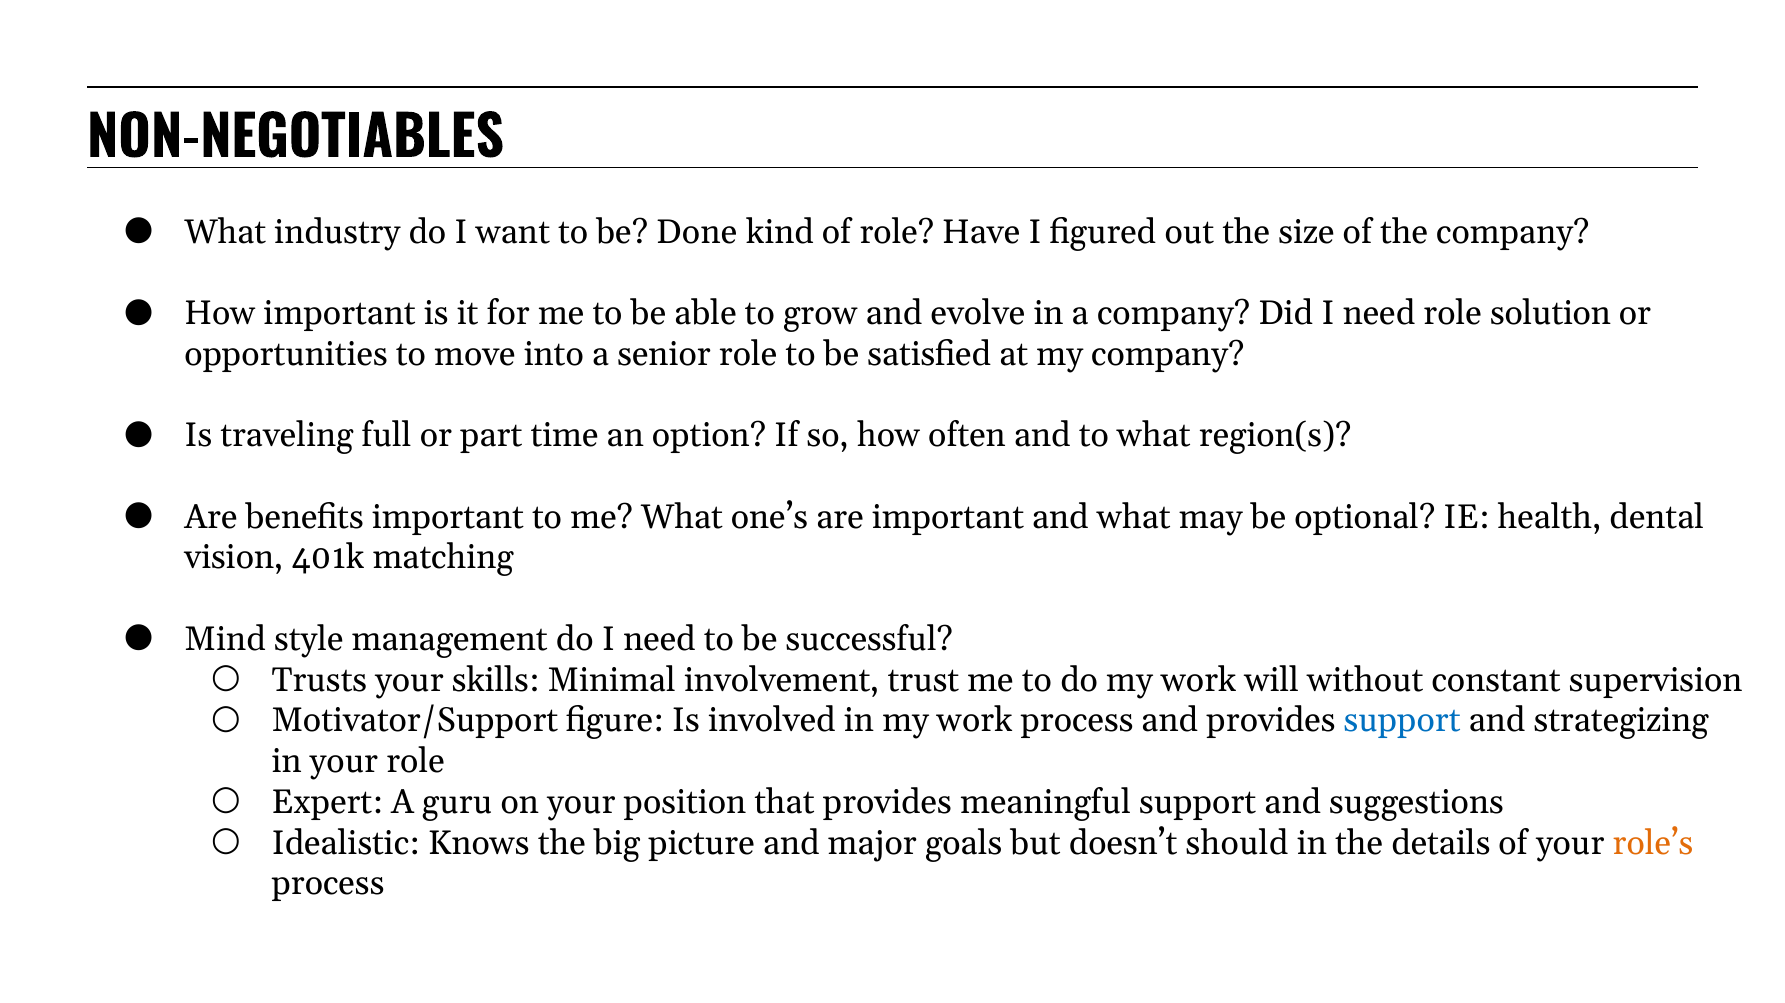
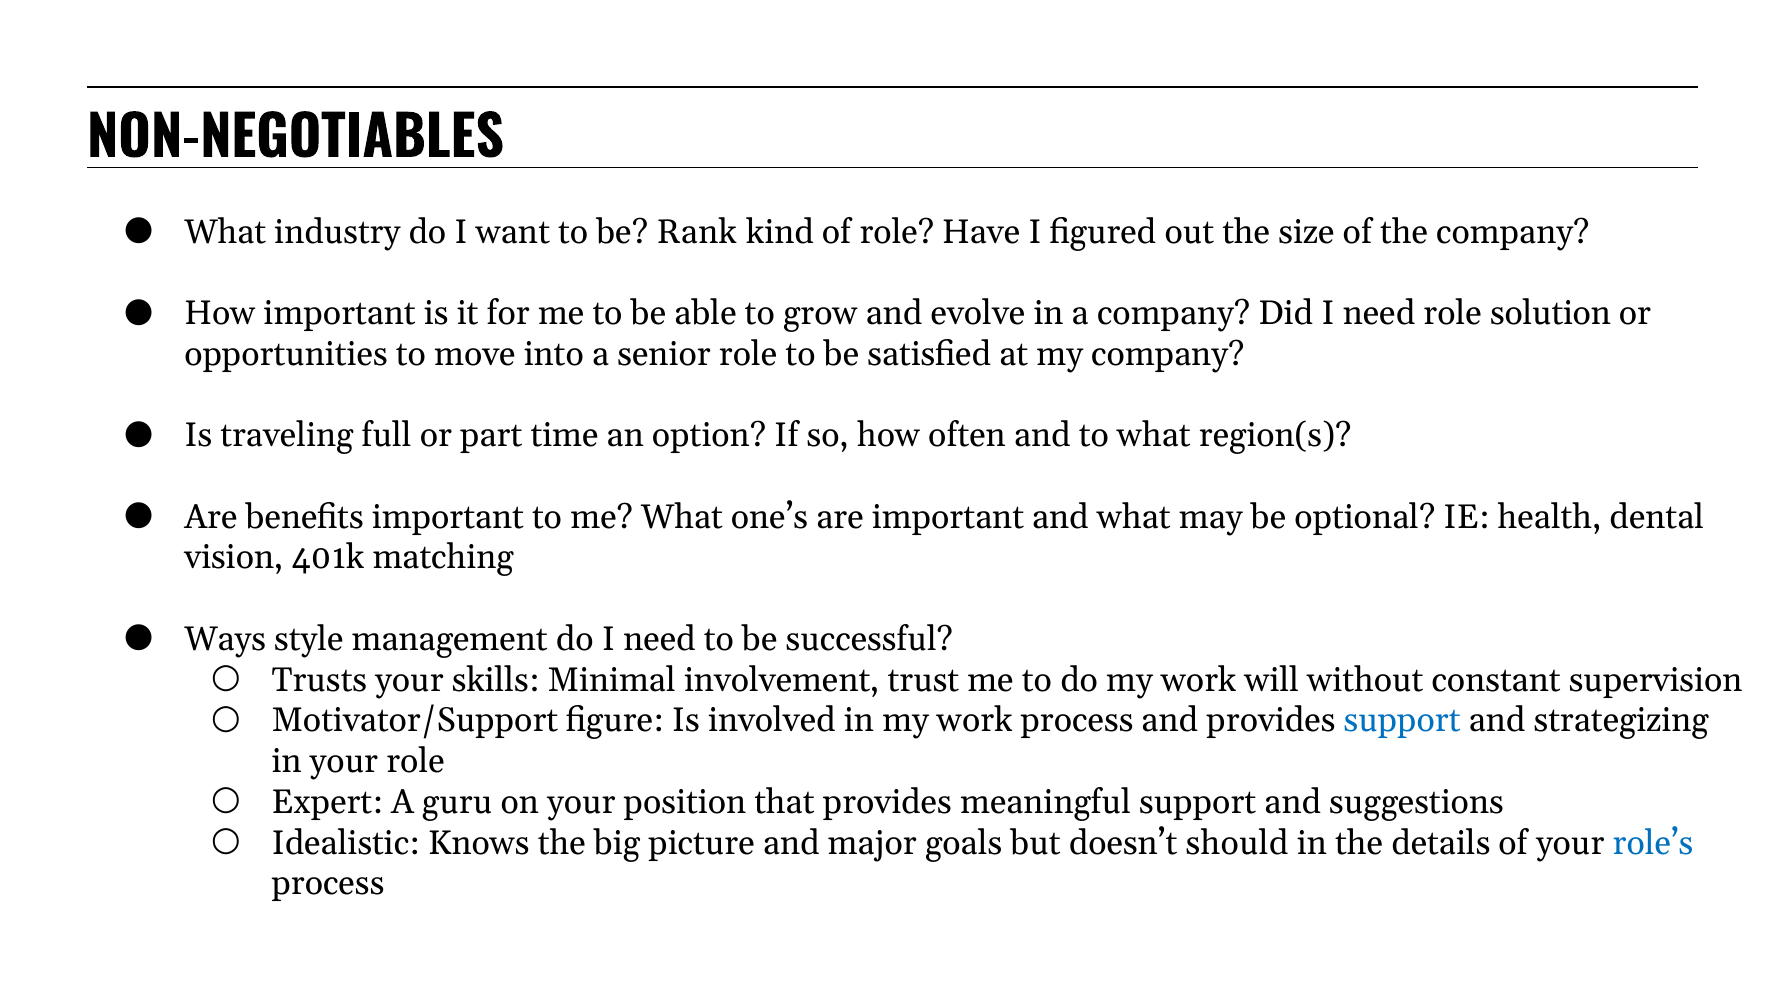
Done: Done -> Rank (697, 232)
Mind: Mind -> Ways (225, 639)
role’s colour: orange -> blue (1653, 842)
